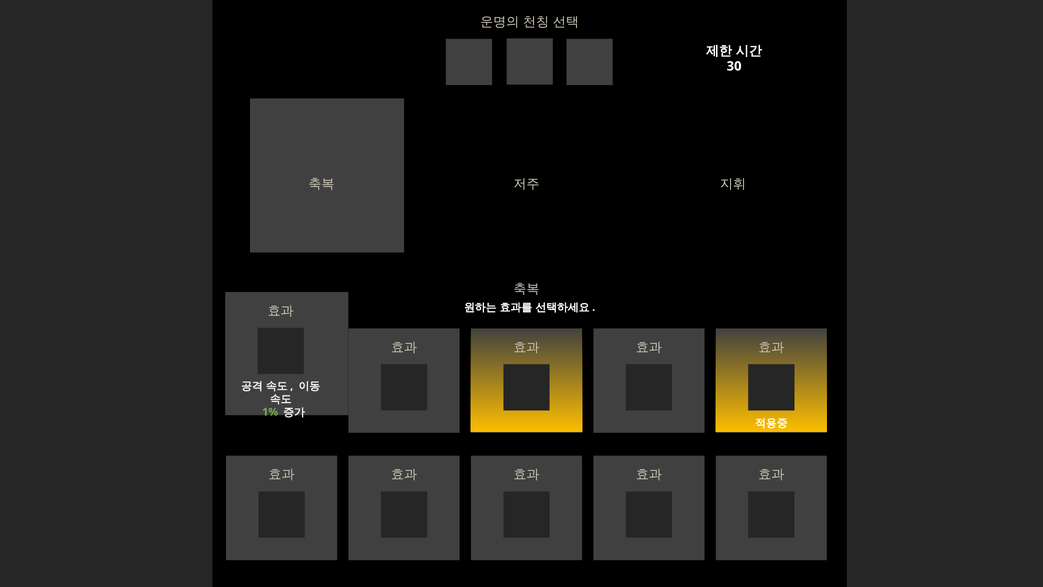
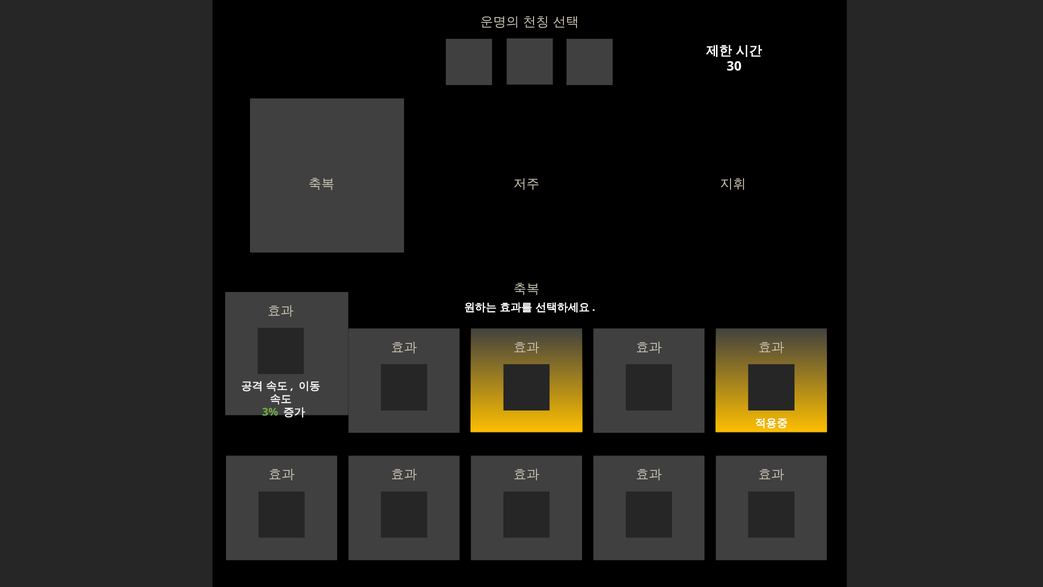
1%: 1% -> 3% (270, 412)
